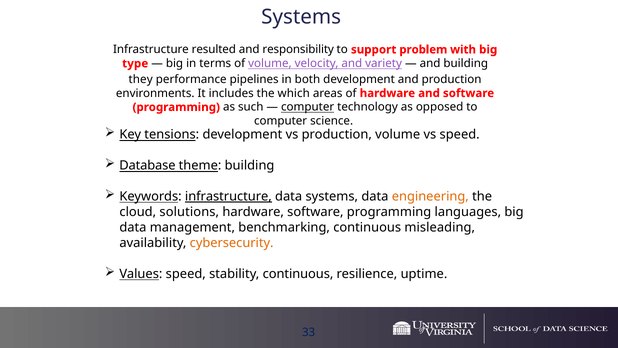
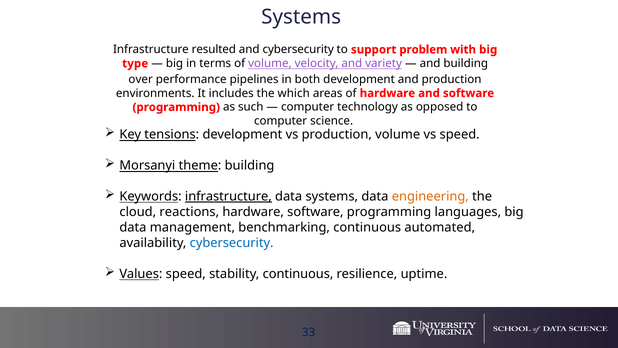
and responsibility: responsibility -> cybersecurity (298, 50)
they: they -> over (141, 79)
computer underline: present -> none (308, 107)
Database: Database -> Morsanyi (147, 165)
solutions: solutions -> reactions (189, 212)
misleading: misleading -> automated (440, 227)
cybersecurity colour: orange -> blue (232, 243)
